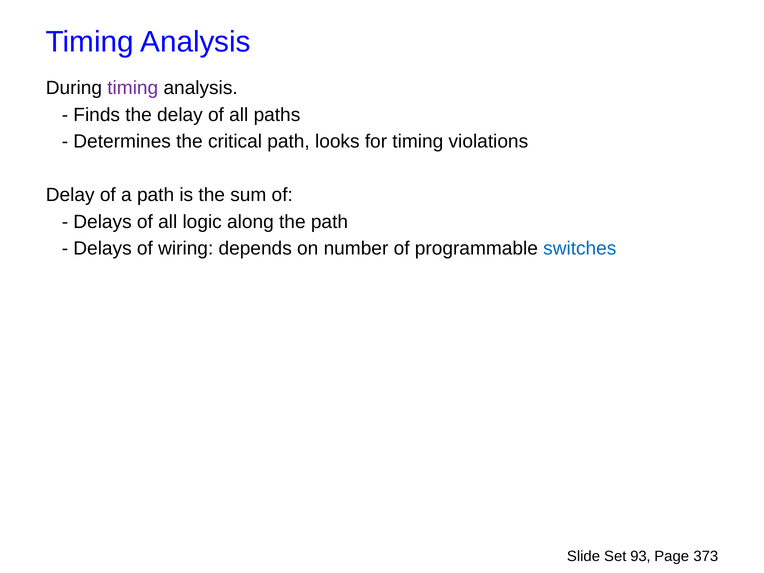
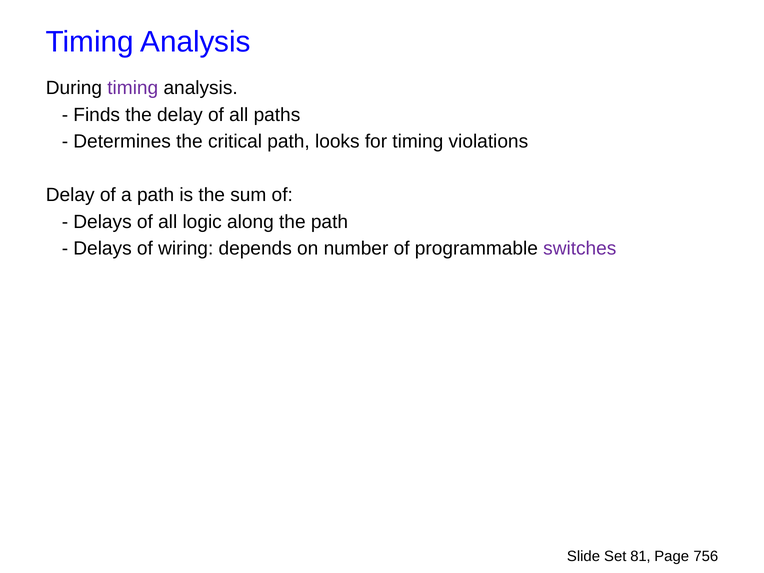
switches colour: blue -> purple (580, 249)
93: 93 -> 81 (640, 556)
373: 373 -> 756 (706, 556)
